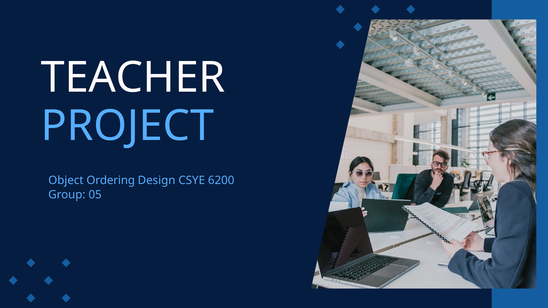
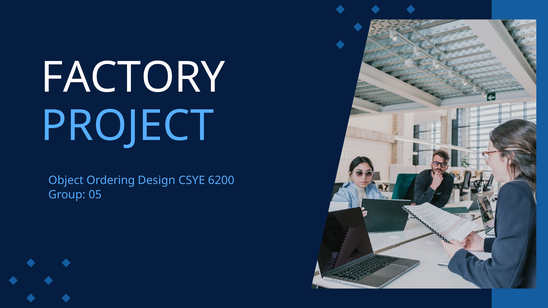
TEACHER: TEACHER -> FACTORY (133, 78)
